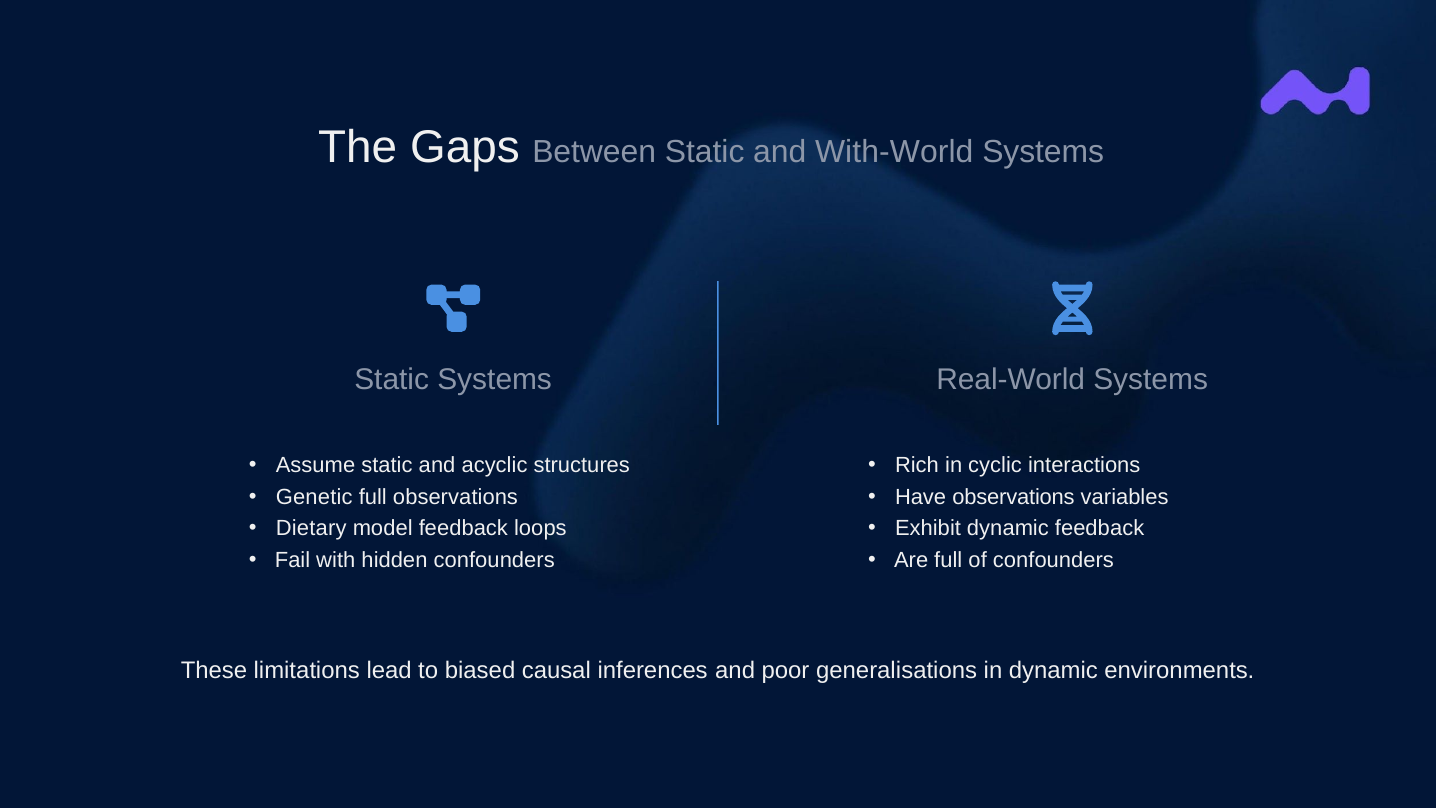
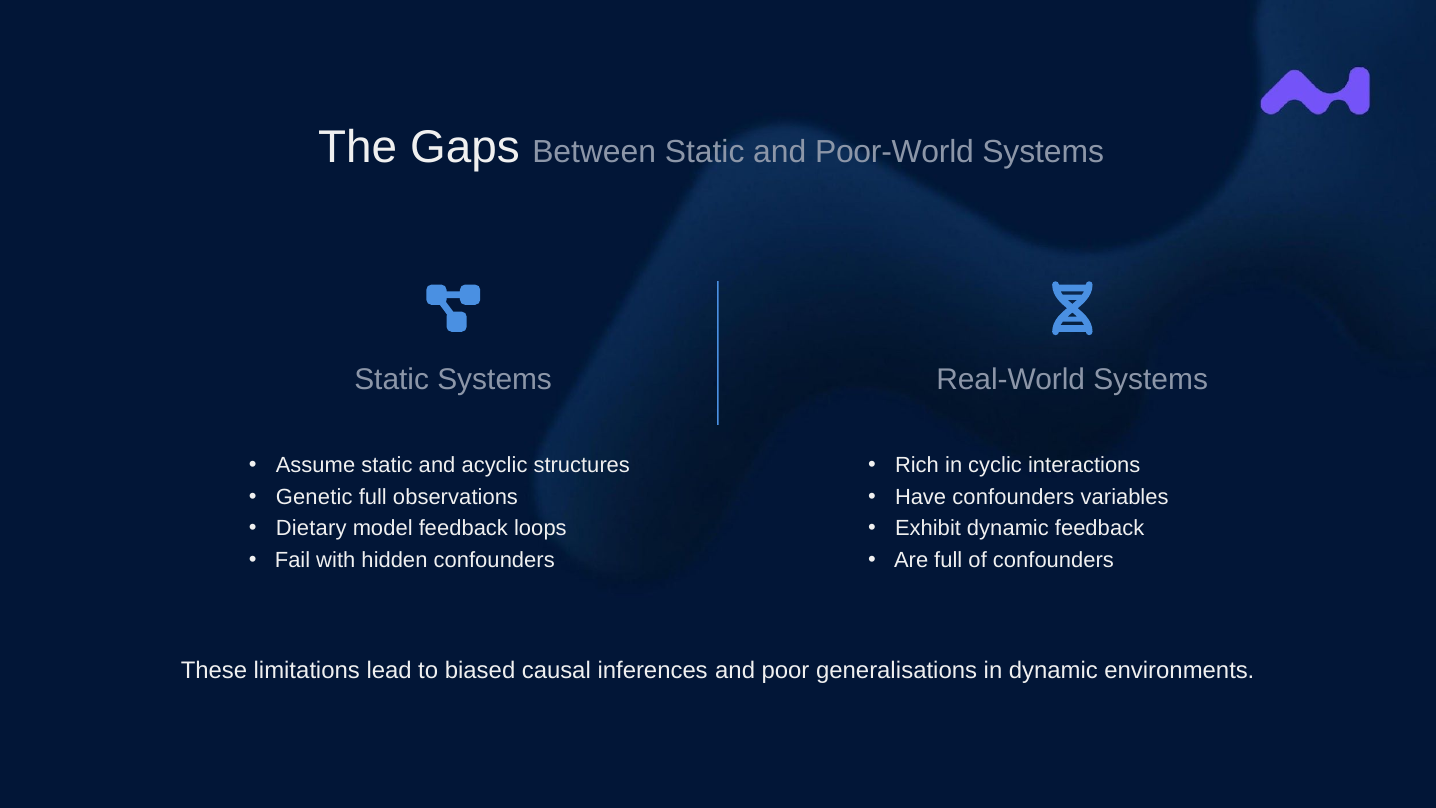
With-World: With-World -> Poor-World (894, 152)
Have observations: observations -> confounders (1013, 497)
